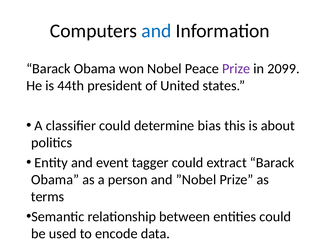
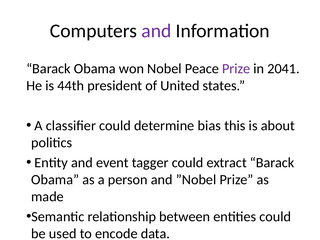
and colour: blue -> purple (156, 31)
2099: 2099 -> 2041 (284, 69)
terms: terms -> made (47, 197)
